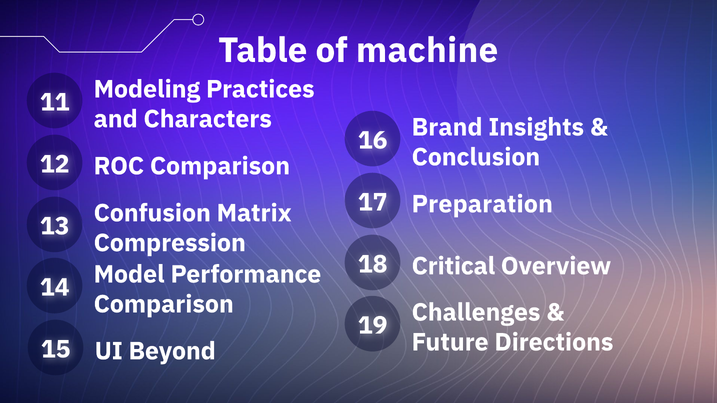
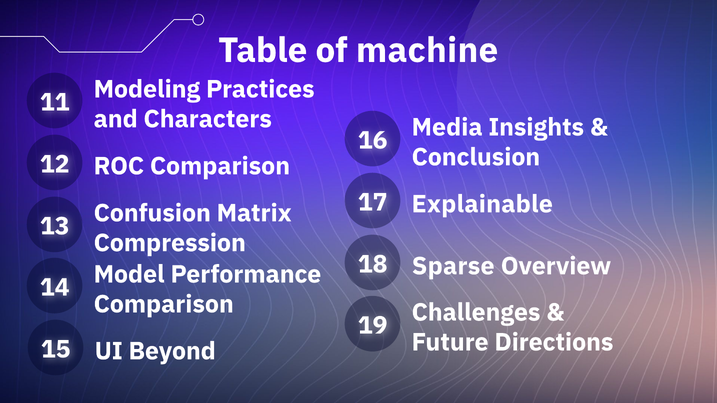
Brand: Brand -> Media (447, 127)
Preparation: Preparation -> Explainable (482, 204)
Critical: Critical -> Sparse (453, 266)
